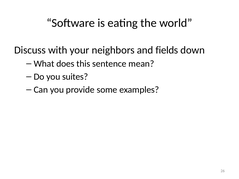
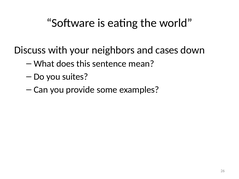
fields: fields -> cases (167, 50)
